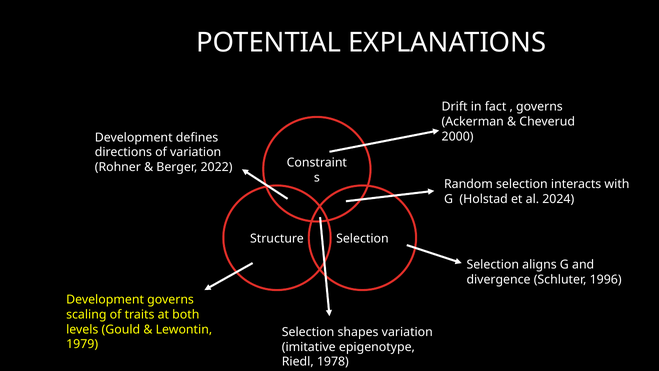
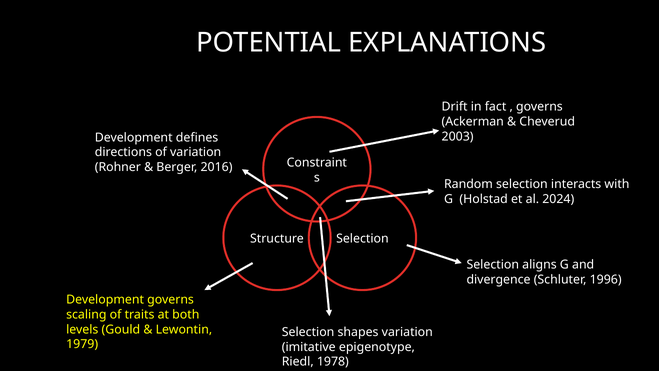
2000: 2000 -> 2003 (458, 136)
2022: 2022 -> 2016 (217, 167)
